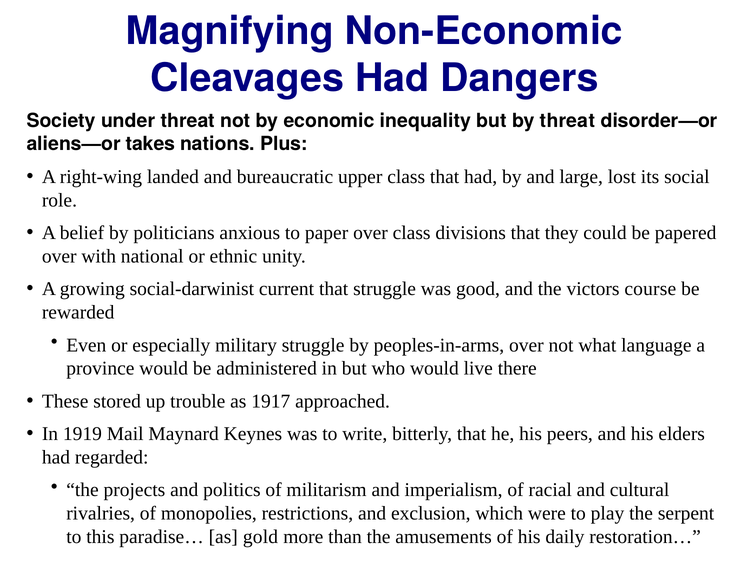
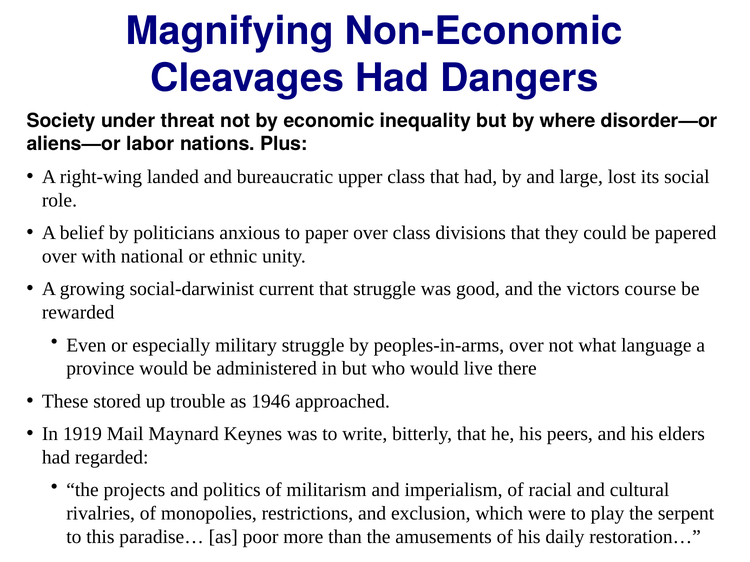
by threat: threat -> where (568, 121)
takes: takes -> labor (150, 144)
1917: 1917 -> 1946 (271, 402)
gold: gold -> poor (261, 537)
